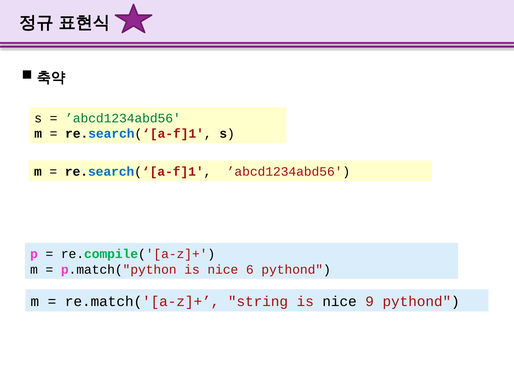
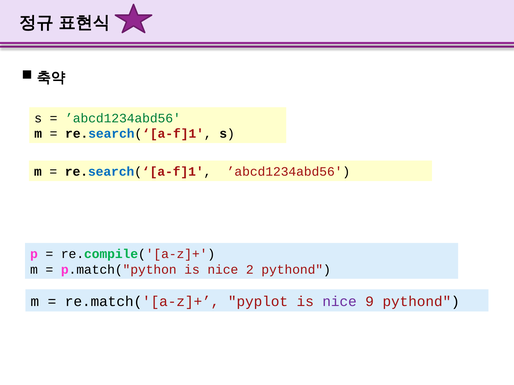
6: 6 -> 2 (250, 270)
string: string -> pyplot (258, 302)
nice colour: black -> purple (340, 302)
